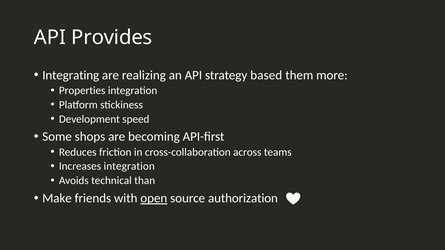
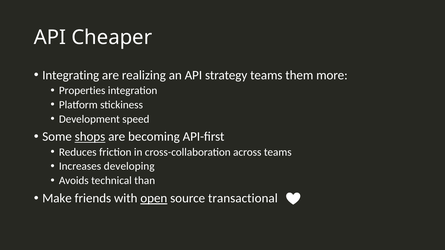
Provides: Provides -> Cheaper (112, 37)
strategy based: based -> teams (266, 75)
shops underline: none -> present (90, 137)
Increases integration: integration -> developing (129, 167)
authorization: authorization -> transactional (243, 198)
